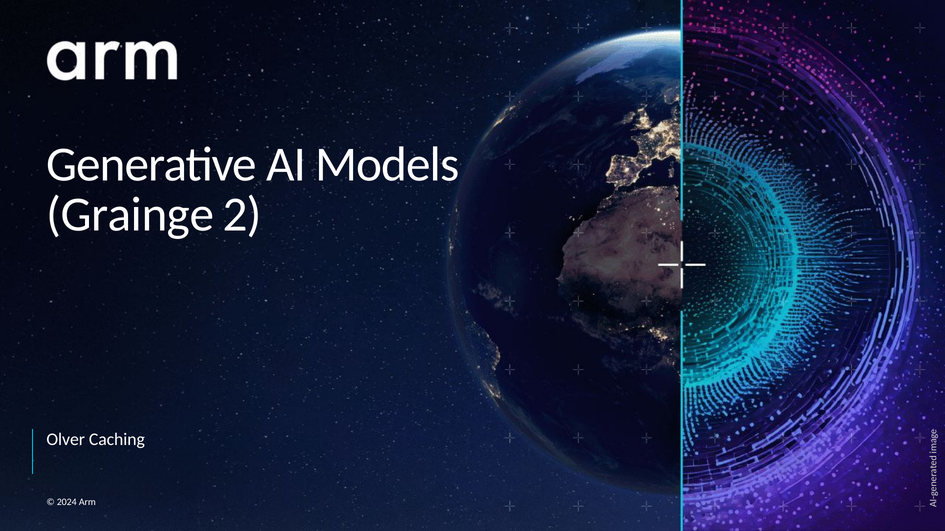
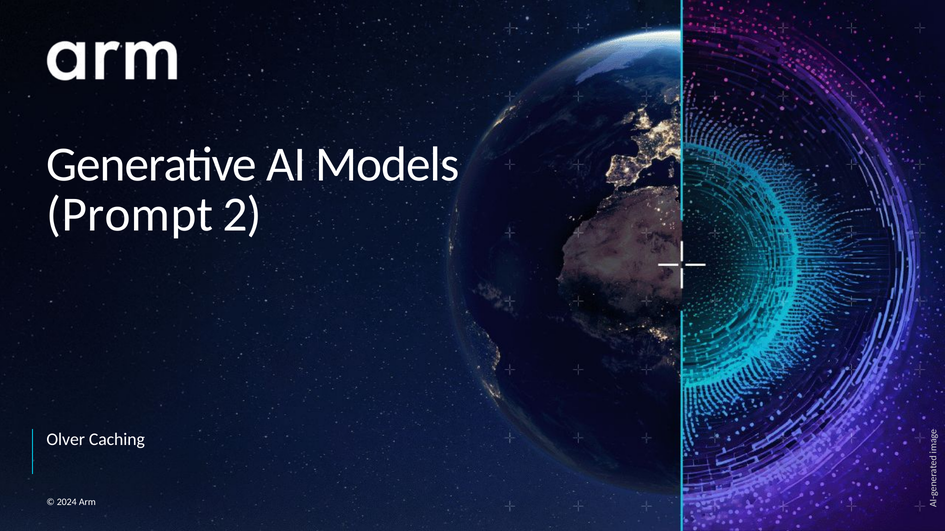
Grainge: Grainge -> Prompt (130, 215)
